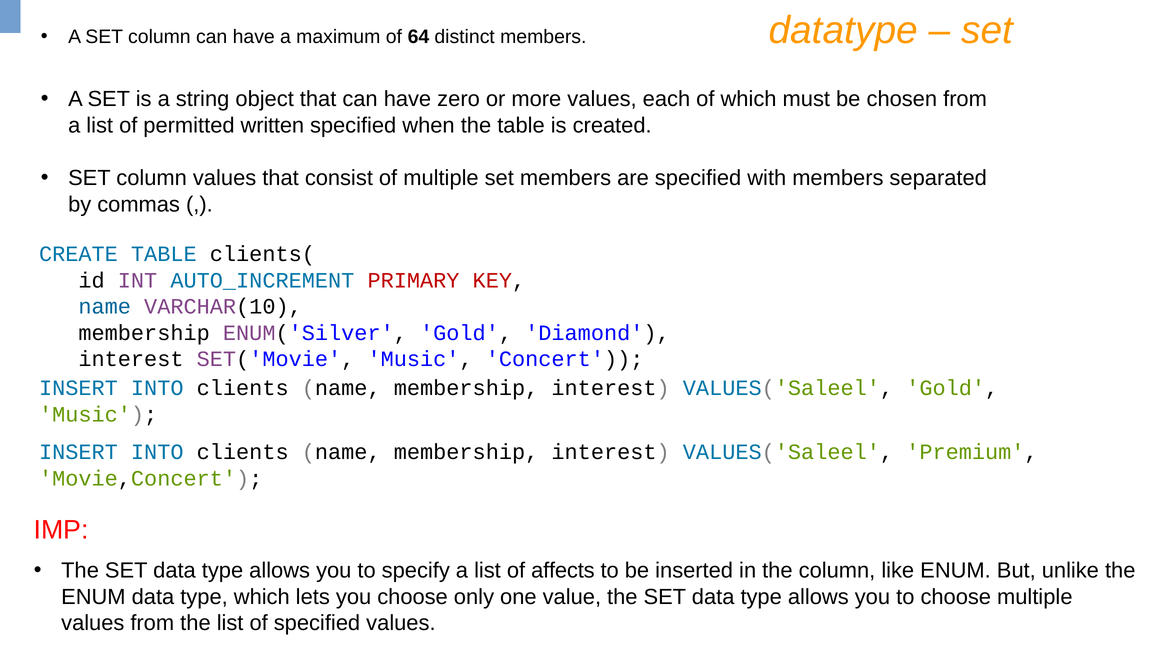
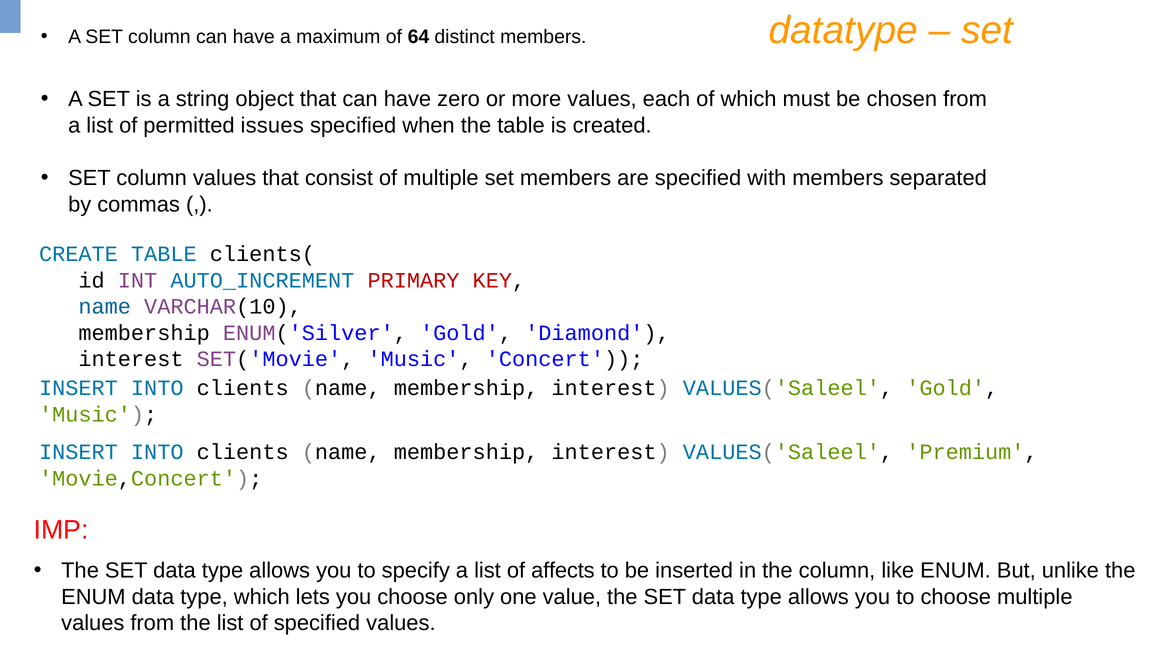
written: written -> issues (272, 126)
